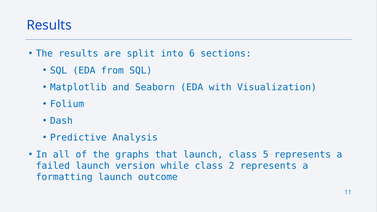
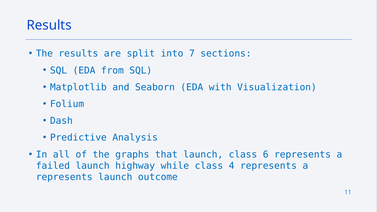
6: 6 -> 7 (192, 54)
5: 5 -> 6 (266, 154)
version: version -> highway (135, 166)
2: 2 -> 4 (232, 166)
formatting: formatting -> represents (64, 177)
